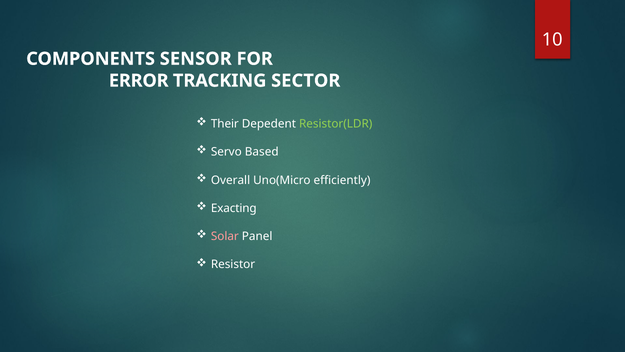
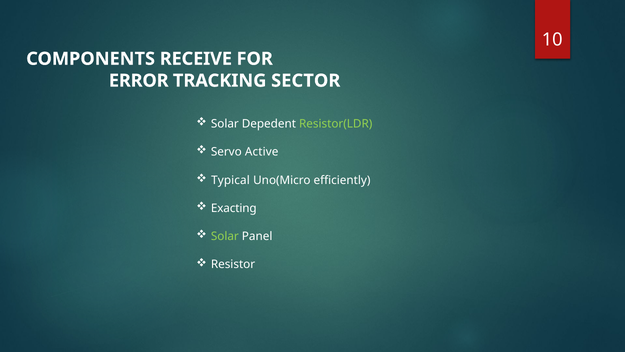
SENSOR: SENSOR -> RECEIVE (196, 59)
Their: Their -> Solar (225, 124)
Based: Based -> Active (262, 152)
Overall: Overall -> Typical (230, 180)
Solar colour: pink -> light green (225, 236)
